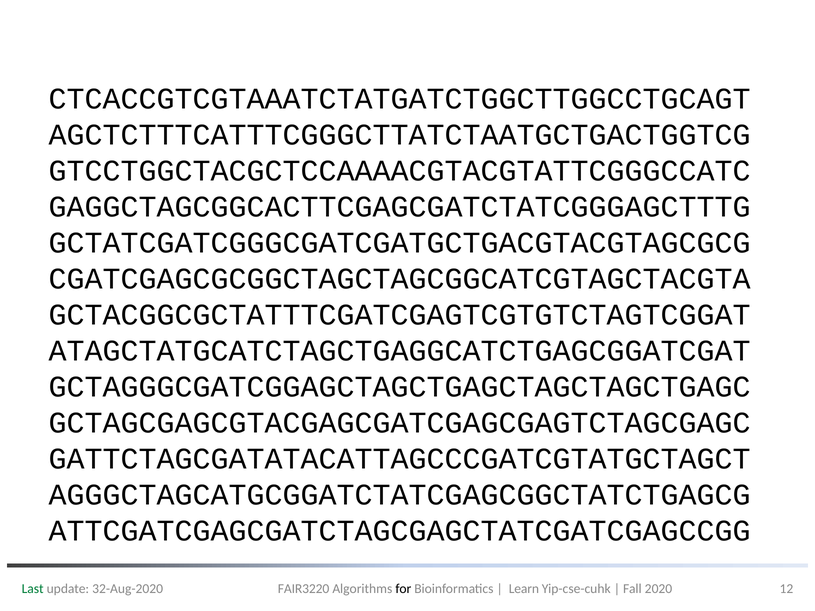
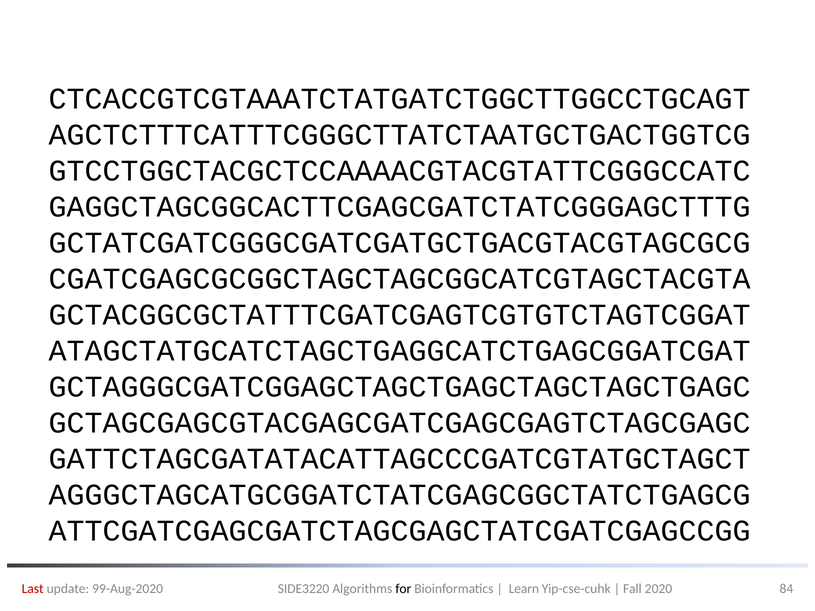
FAIR3220: FAIR3220 -> SIDE3220 (304, 589)
12: 12 -> 84 (786, 589)
Last colour: green -> red (33, 589)
32-Aug-2020: 32-Aug-2020 -> 99-Aug-2020 (128, 589)
